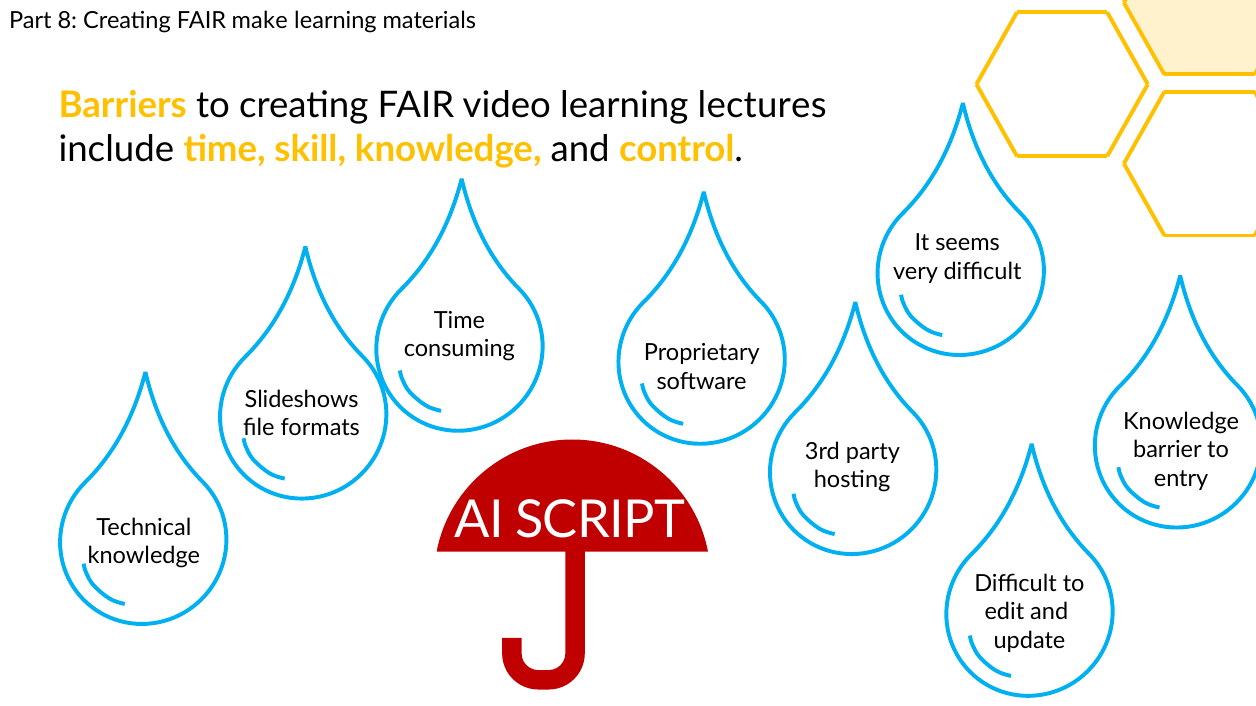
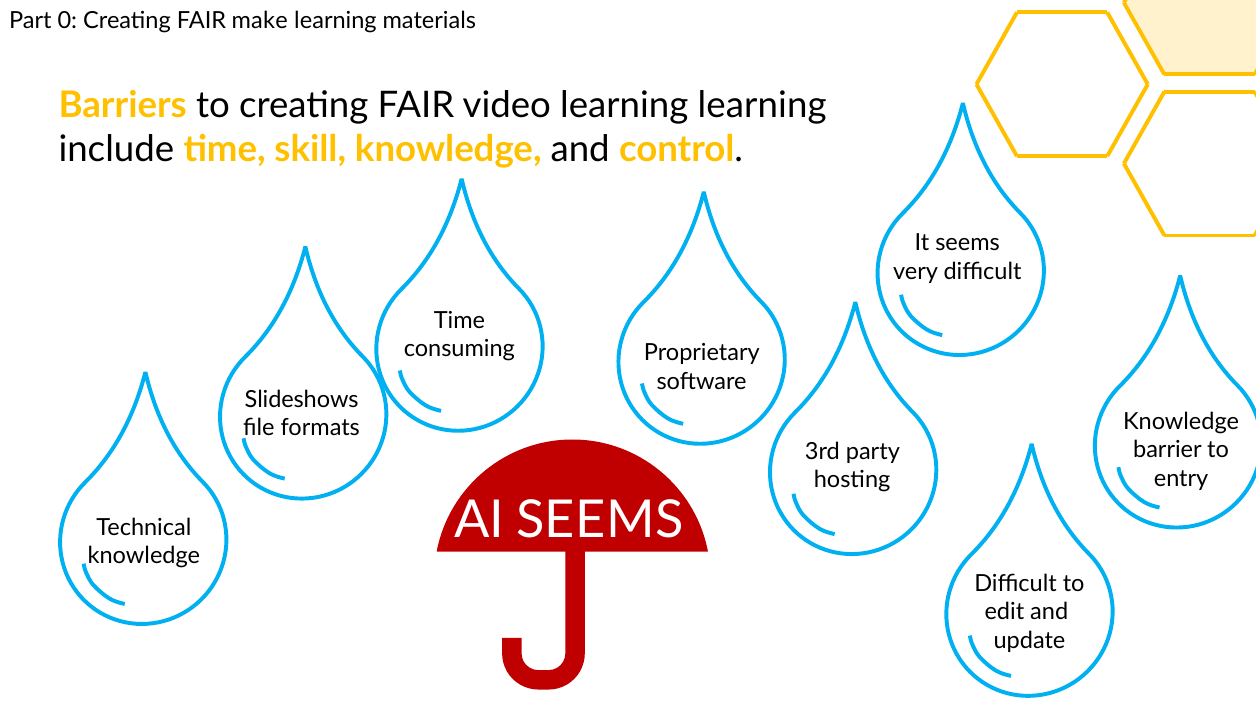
8: 8 -> 0 (67, 20)
learning lectures: lectures -> learning (762, 106)
AI SCRIPT: SCRIPT -> SEEMS (600, 520)
